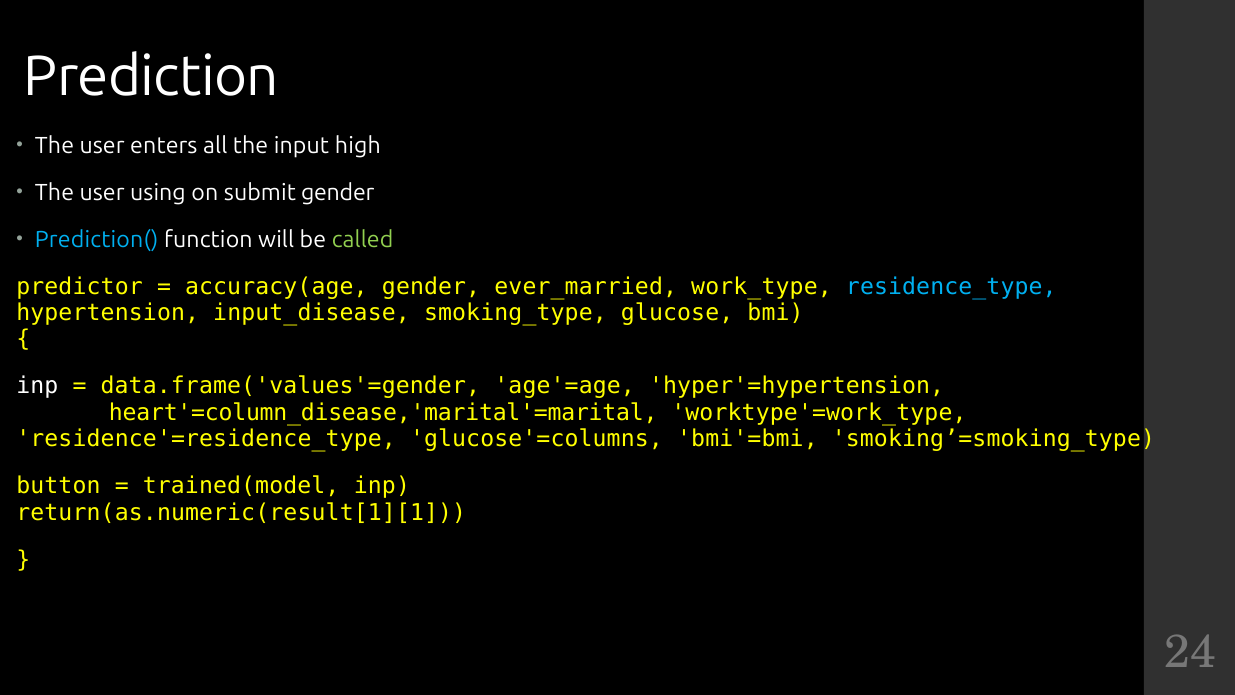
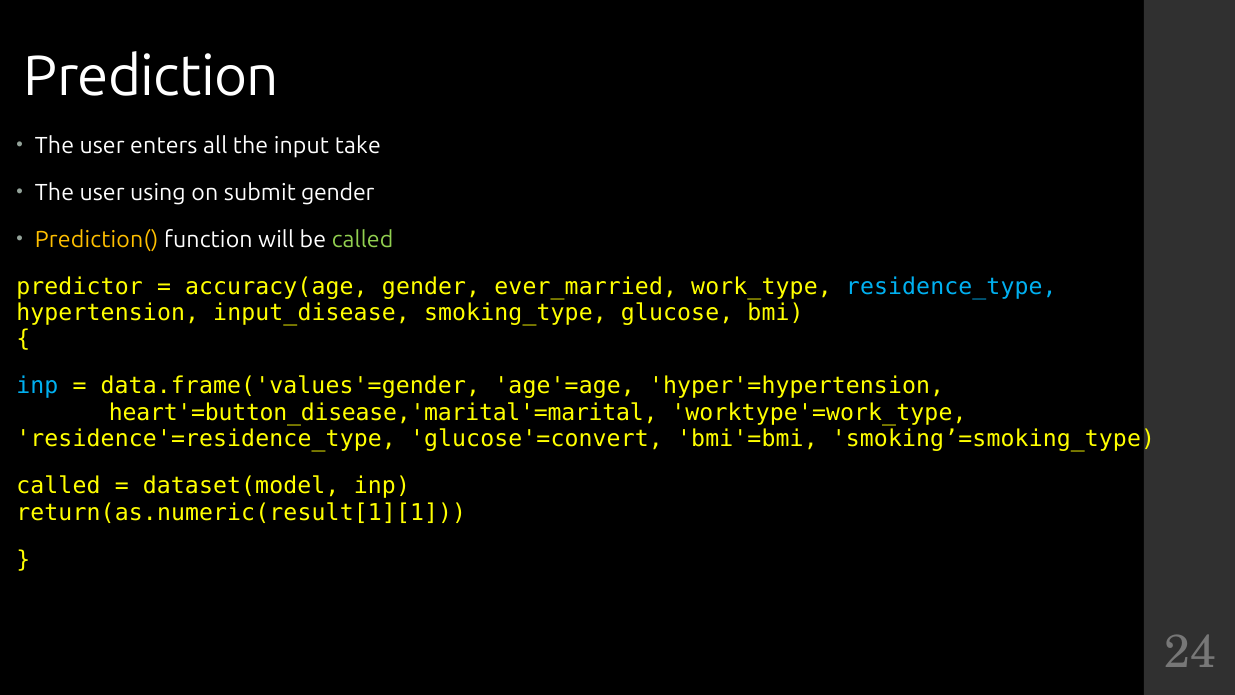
high: high -> take (358, 145)
Prediction( colour: light blue -> yellow (97, 239)
inp colour: white -> light blue (37, 386)
heart'=column_disease,'marital'=marital: heart'=column_disease,'marital'=marital -> heart'=button_disease,'marital'=marital (383, 413)
glucose'=columns: glucose'=columns -> glucose'=convert (536, 439)
button: button -> called (58, 486)
trained(model: trained(model -> dataset(model (241, 486)
